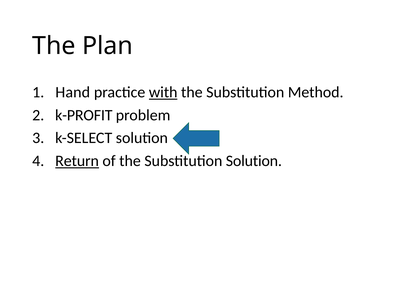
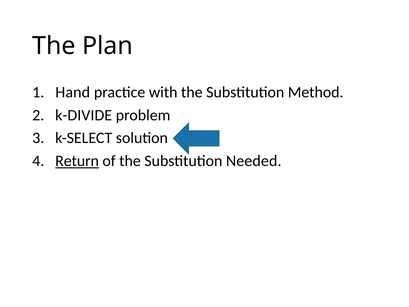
with underline: present -> none (163, 92)
k-PROFIT: k-PROFIT -> k-DIVIDE (84, 115)
Substitution Solution: Solution -> Needed (254, 161)
